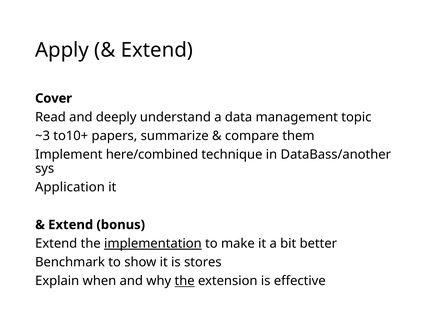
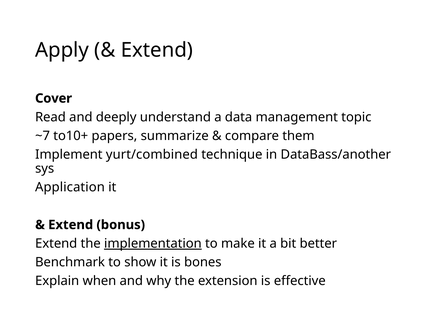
~3: ~3 -> ~7 (43, 136)
here/combined: here/combined -> yurt/combined (152, 154)
stores: stores -> bones (203, 262)
the underline: present -> none (185, 281)
